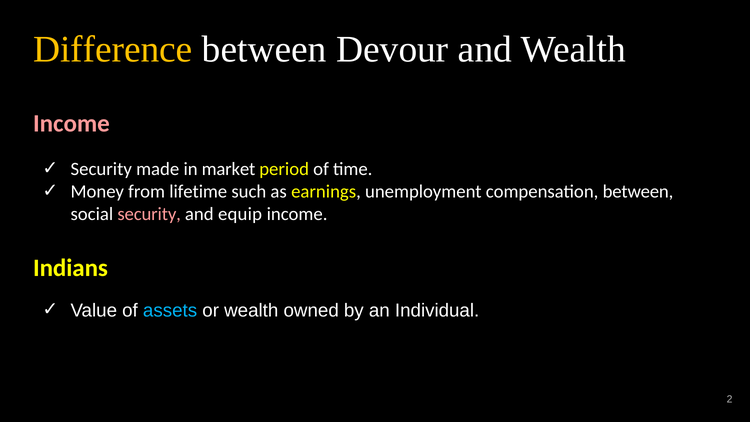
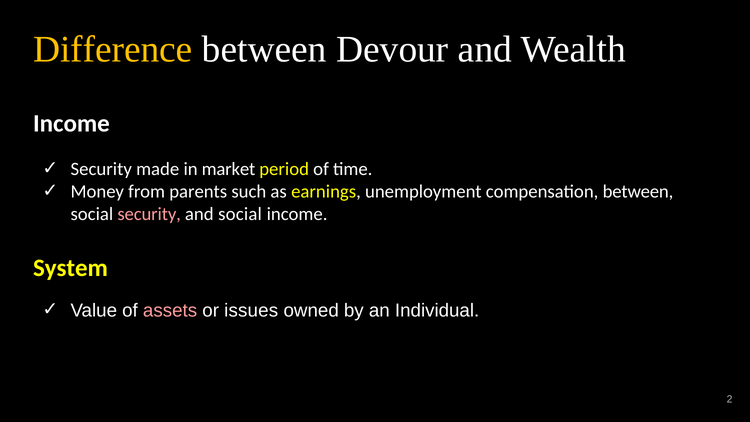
Income colour: pink -> white (71, 123)
lifetime: lifetime -> parents (198, 192)
and equip: equip -> social (240, 214)
Indians: Indians -> System (70, 268)
assets colour: light blue -> pink (170, 310)
or wealth: wealth -> issues (251, 310)
